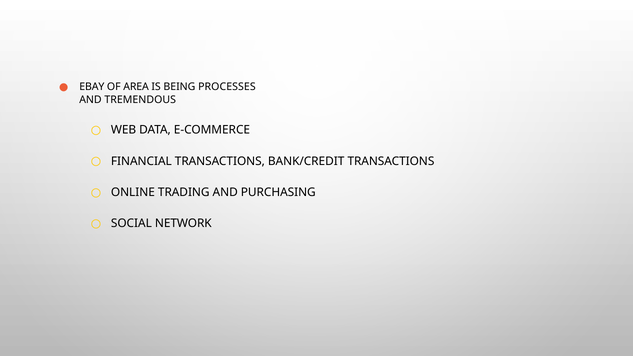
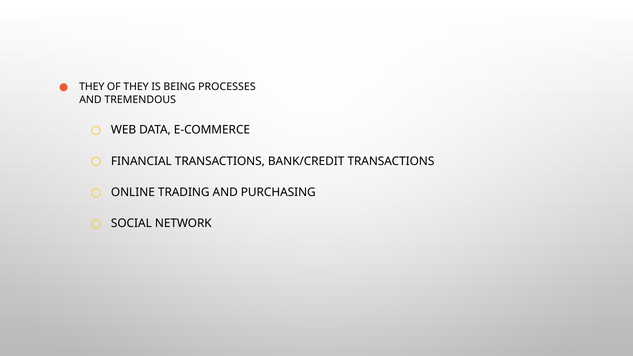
EBAY: EBAY -> THEY (92, 87)
OF AREA: AREA -> THEY (136, 87)
